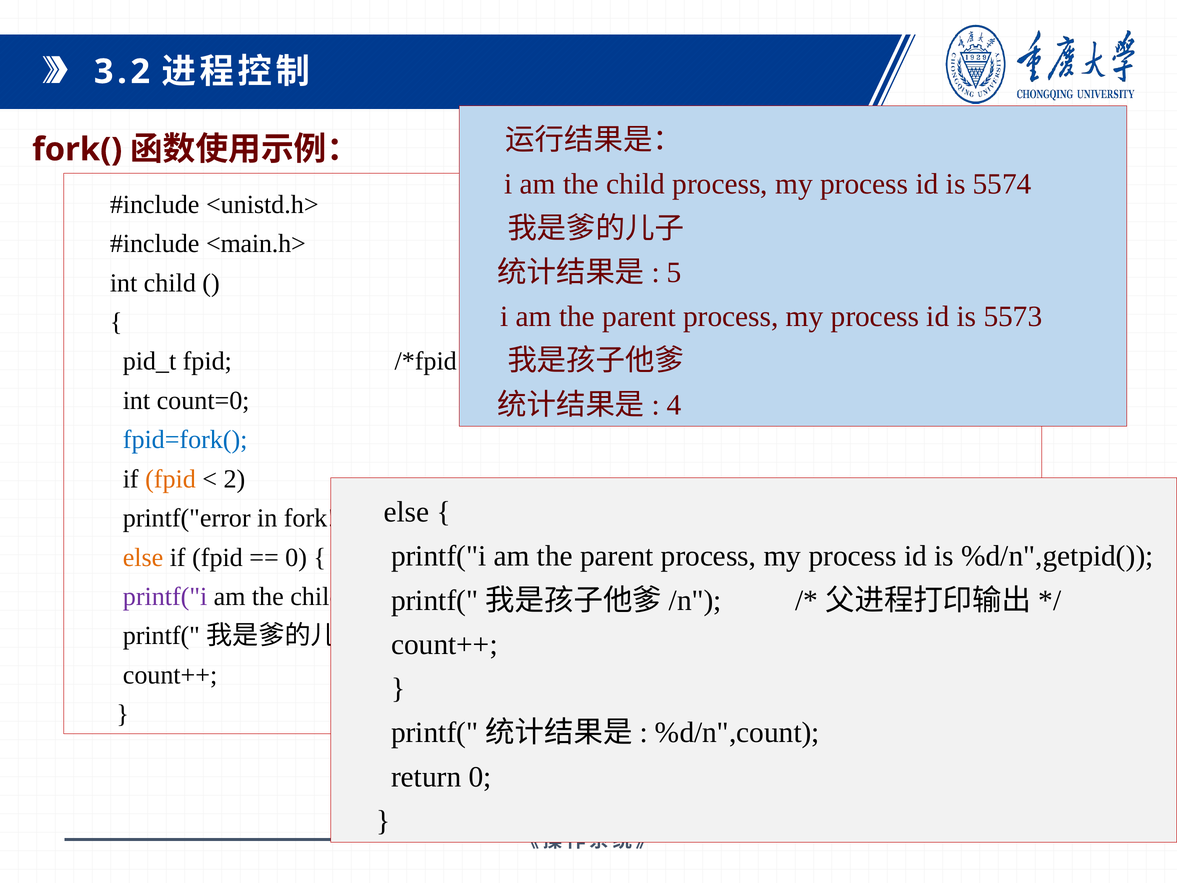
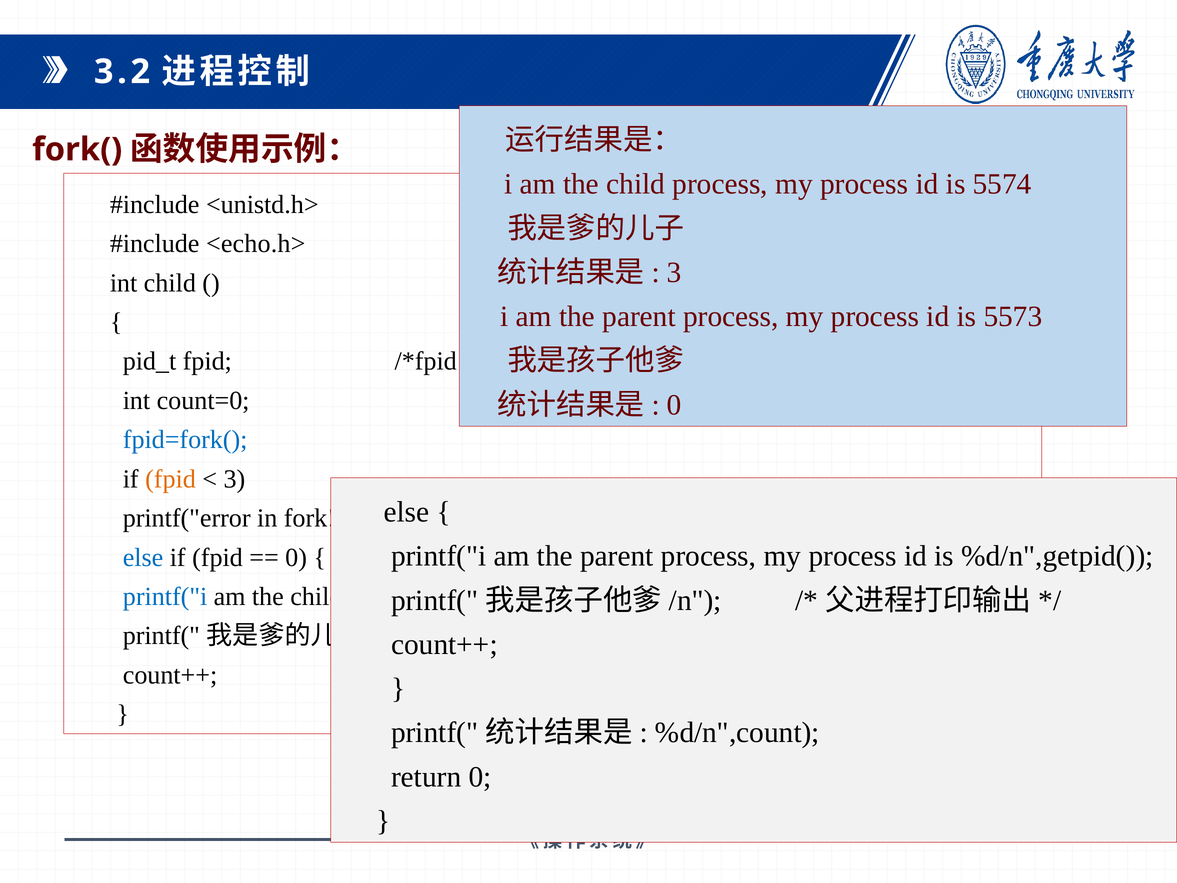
<main.h>: <main.h> -> <echo.h> (256, 244)
5: 5 -> 3 (674, 272)
4: 4 -> 0 (674, 405)
2: 2 -> 3 (234, 479)
else colour: orange -> blue (143, 557)
printf("i colour: purple -> blue (165, 596)
